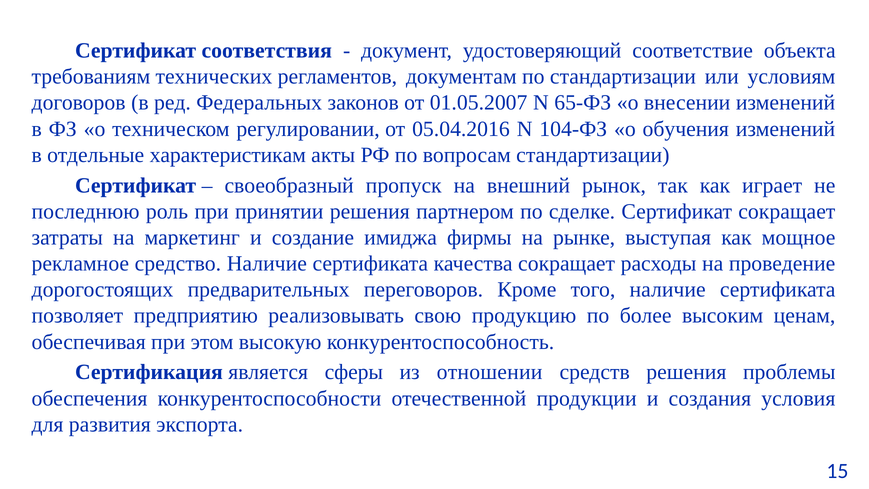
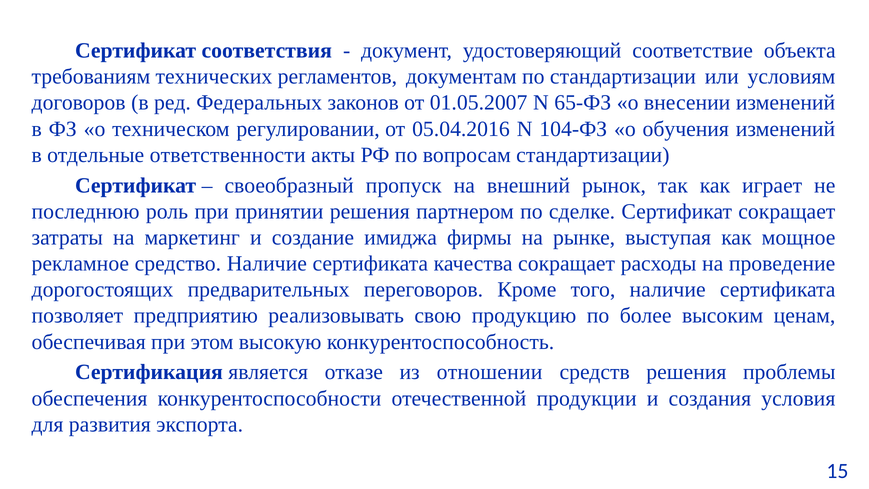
характеристикам: характеристикам -> ответственности (228, 155)
сферы: сферы -> отказе (354, 372)
